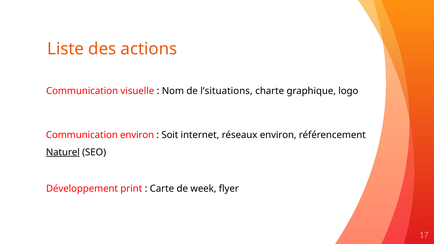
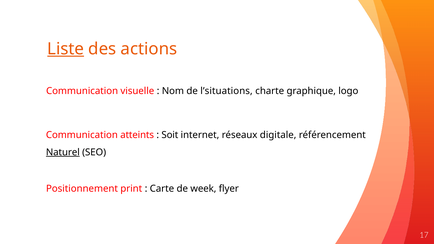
Liste underline: none -> present (66, 49)
Communication environ: environ -> atteints (137, 135)
réseaux environ: environ -> digitale (278, 135)
Développement: Développement -> Positionnement (82, 189)
